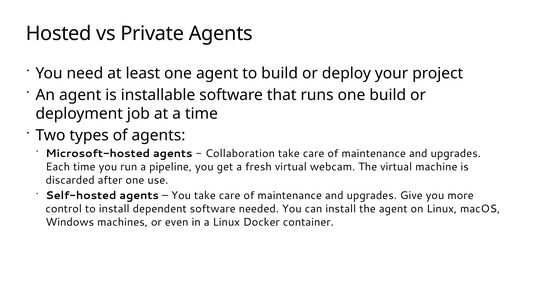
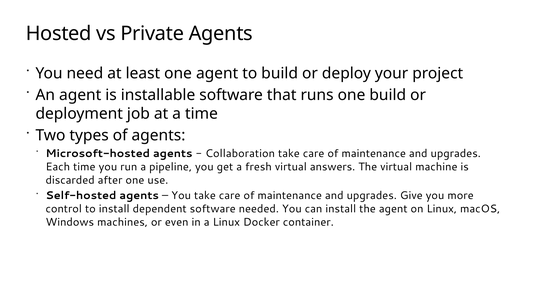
webcam: webcam -> answers (333, 167)
